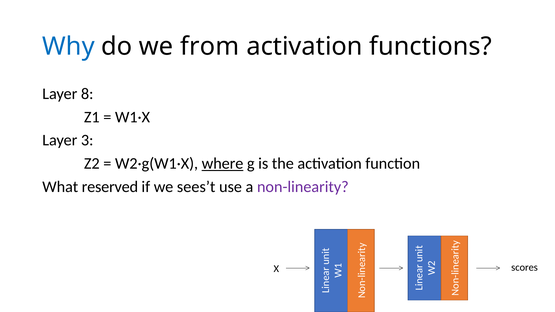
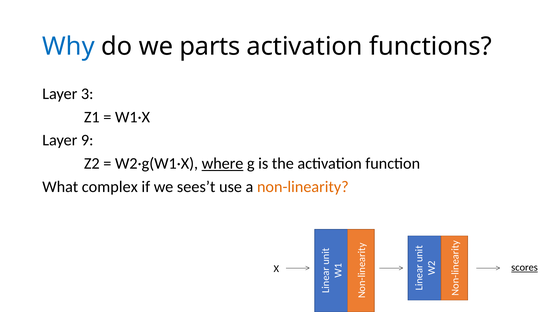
from: from -> parts (210, 47)
8: 8 -> 3 (87, 94)
3: 3 -> 9 (87, 140)
reserved: reserved -> complex (110, 187)
non-linearity colour: purple -> orange (303, 187)
scores underline: none -> present (525, 268)
